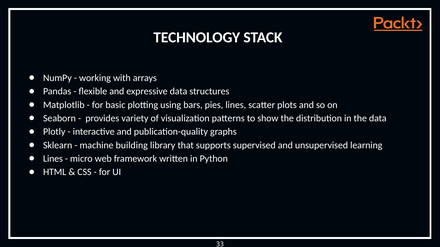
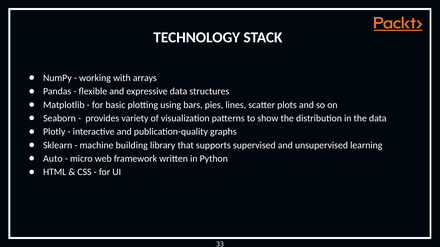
Lines: Lines -> Auto (53, 159)
